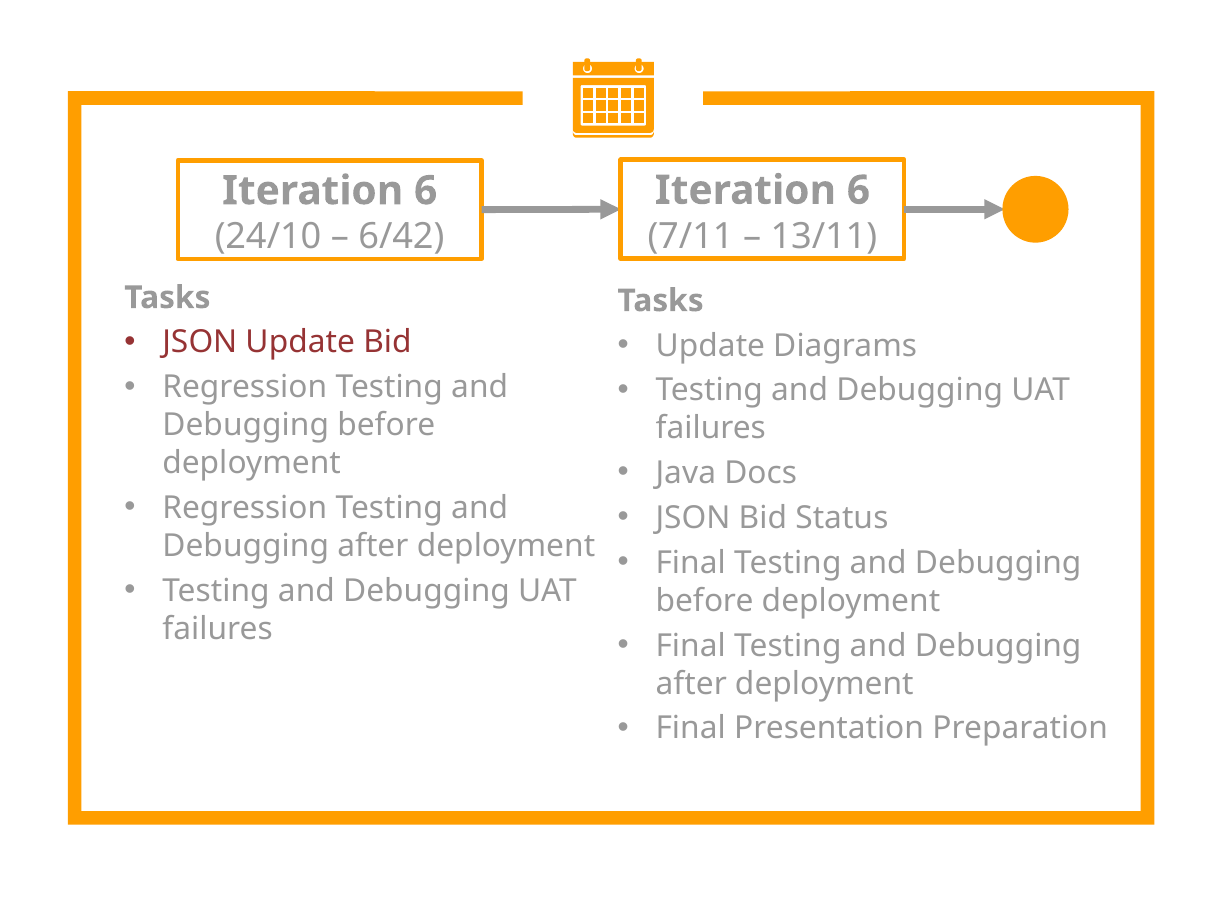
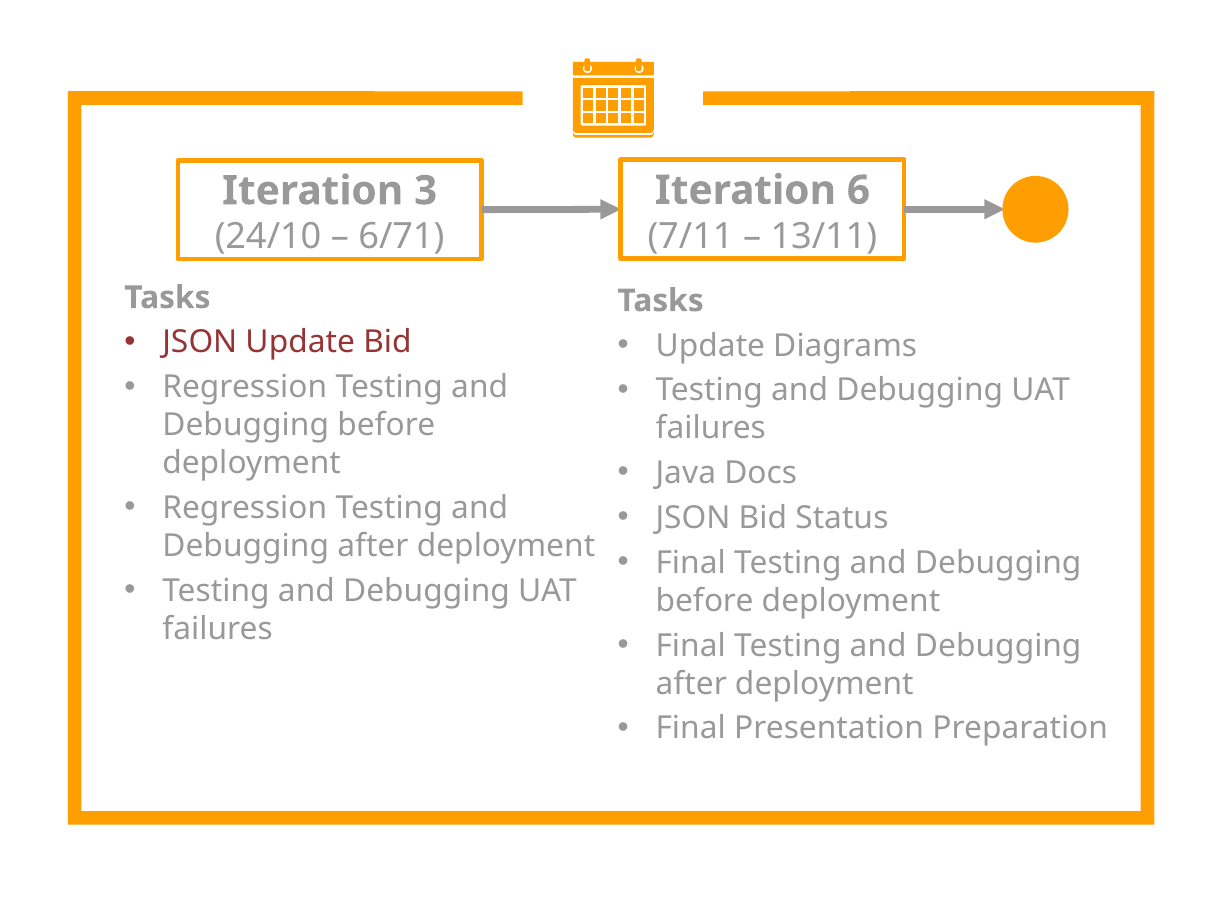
6: 6 -> 3 (426, 191)
6/42: 6/42 -> 6/71 (401, 237)
